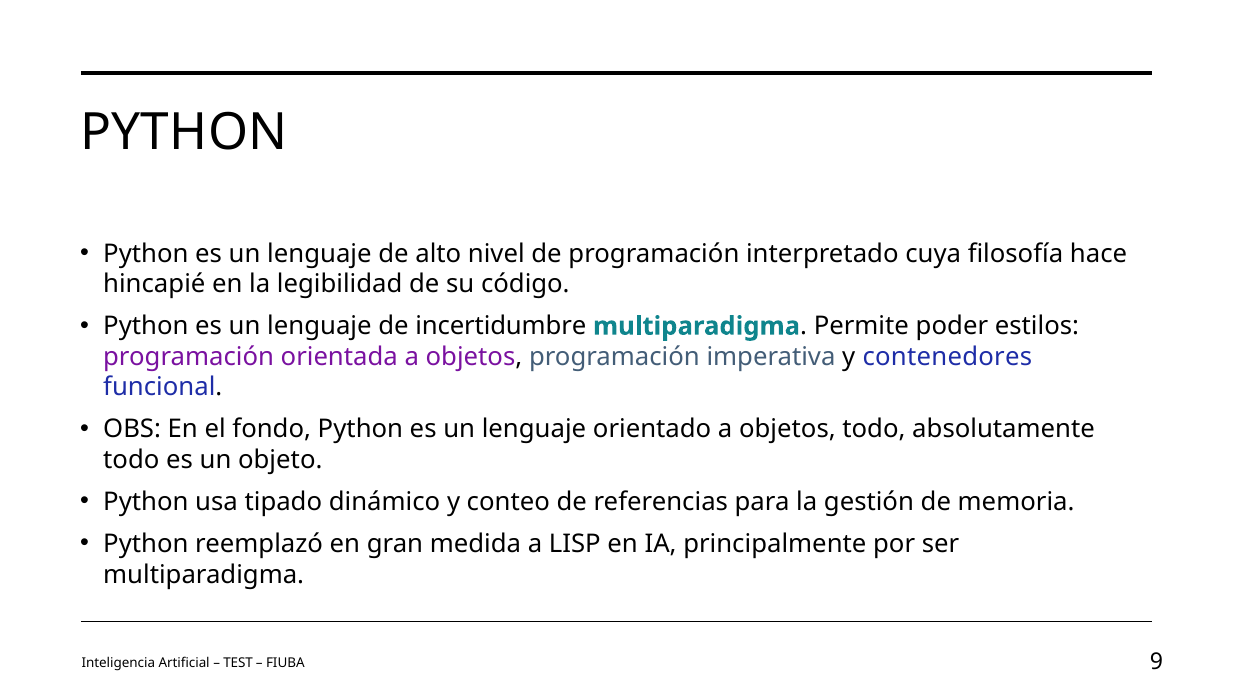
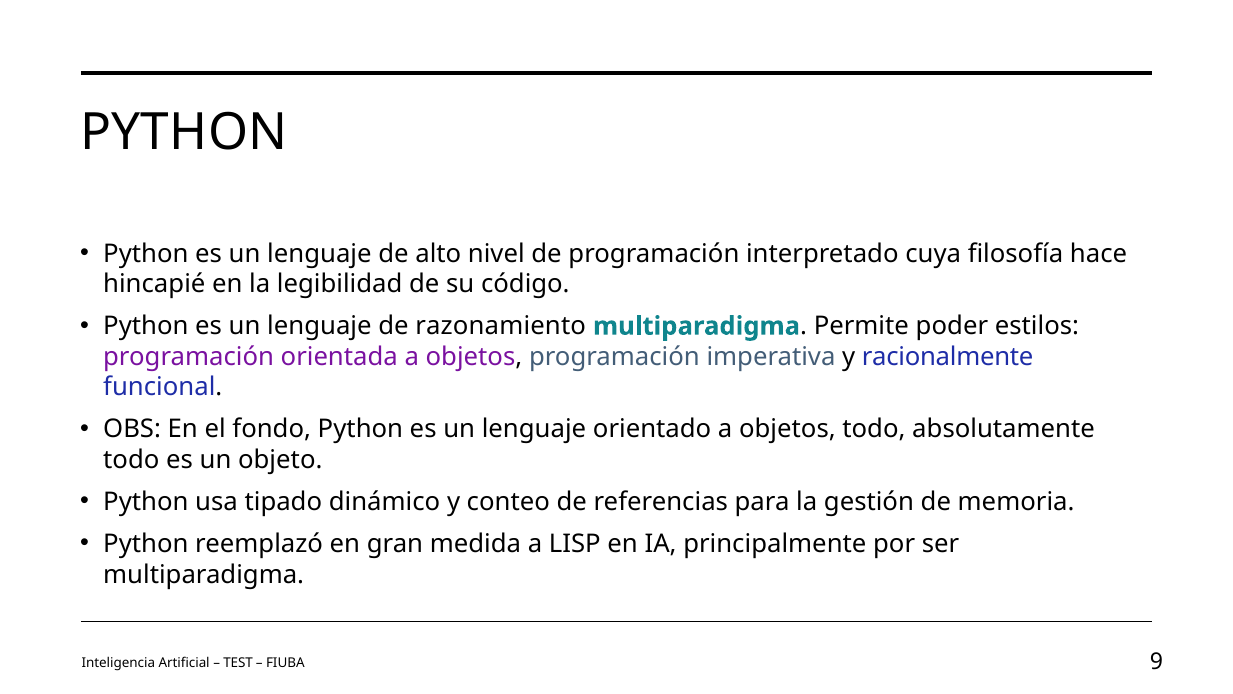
incertidumbre: incertidumbre -> razonamiento (501, 326)
contenedores: contenedores -> racionalmente (948, 356)
